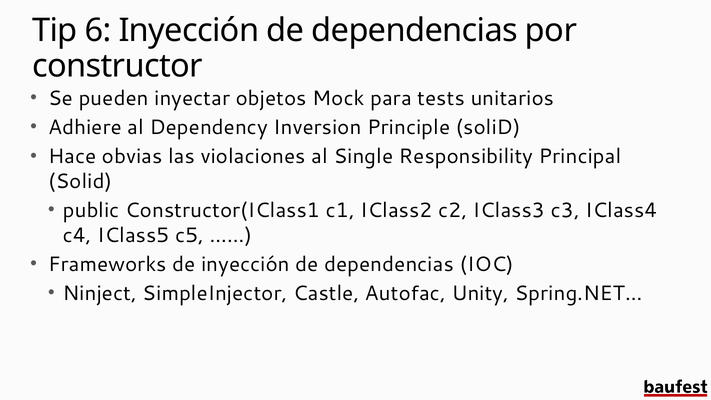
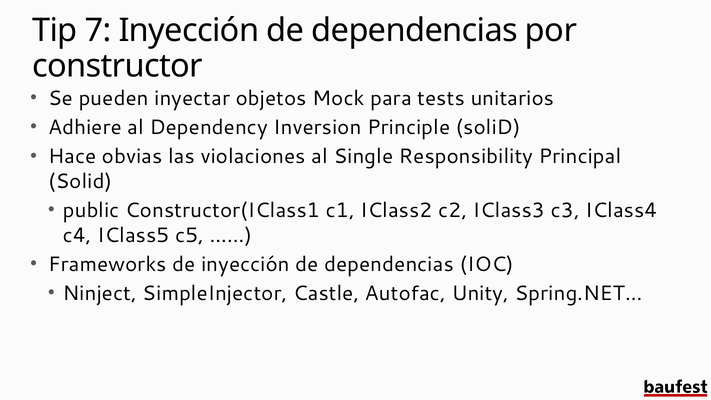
6: 6 -> 7 (98, 31)
